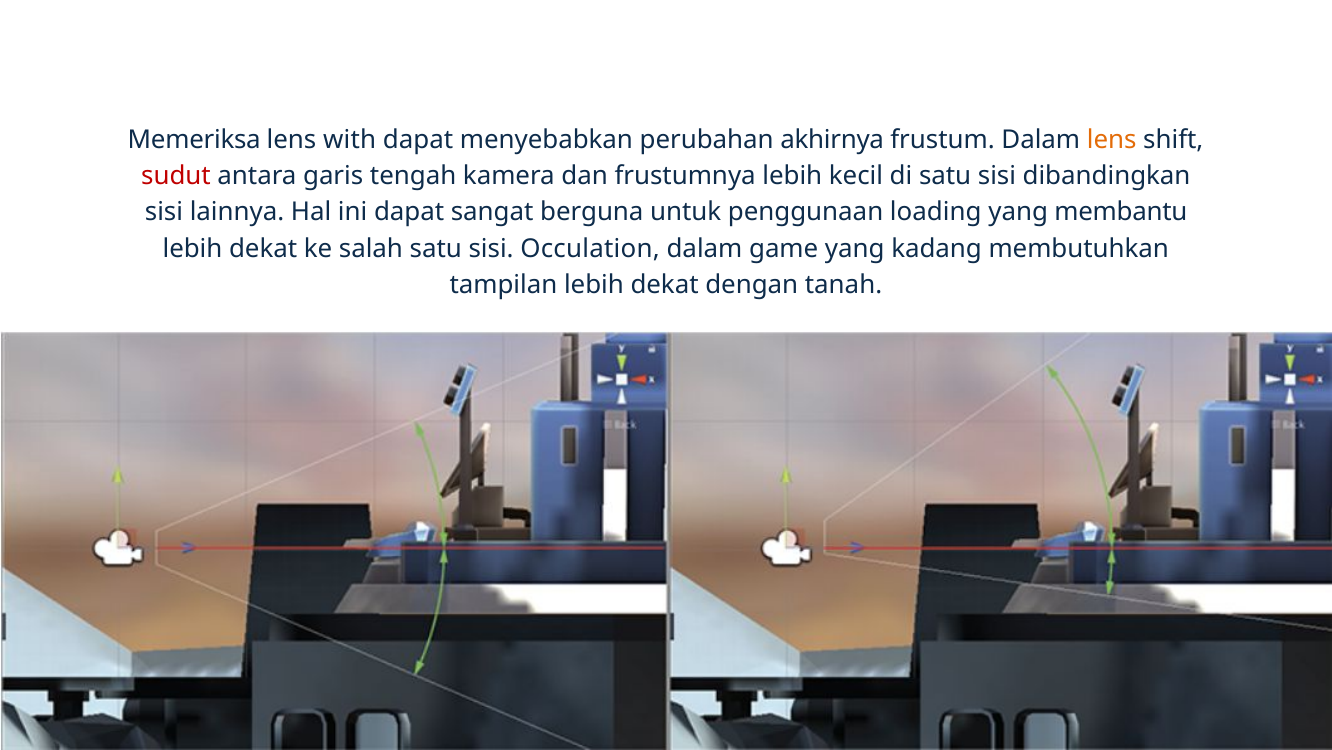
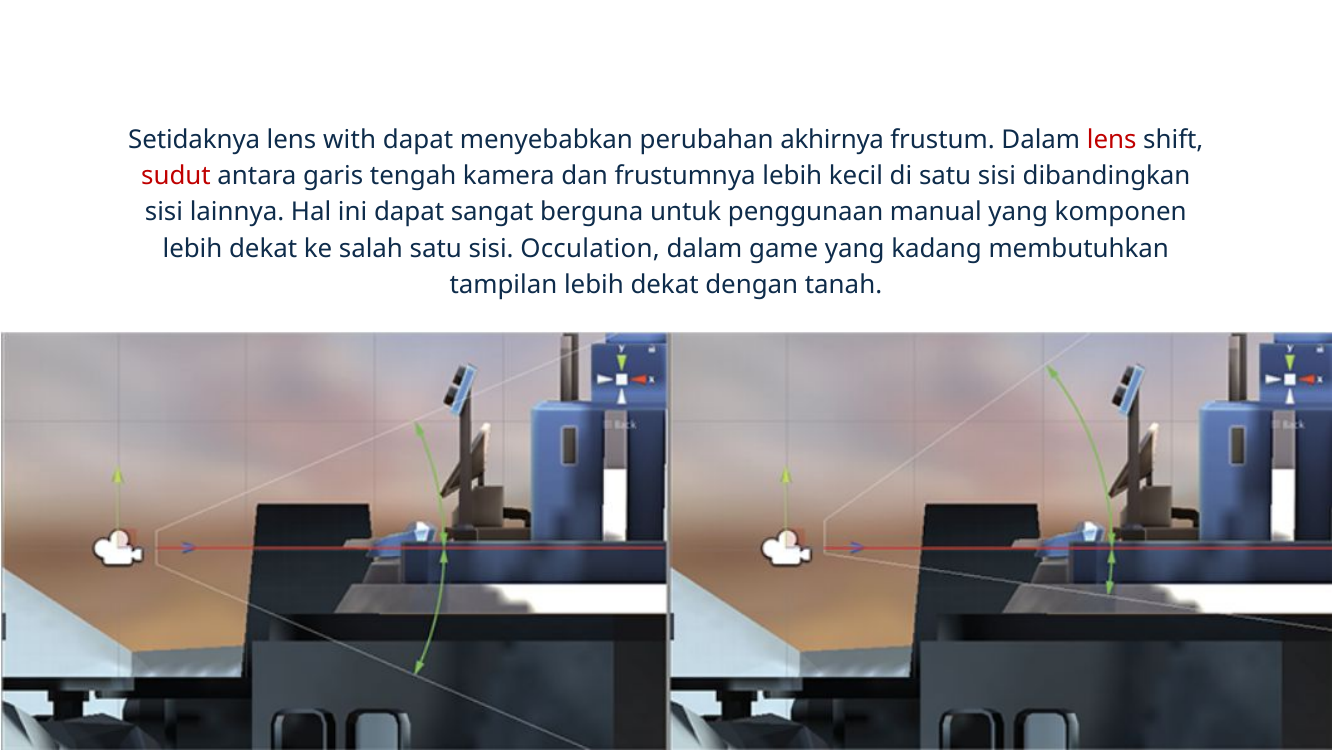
Memeriksa: Memeriksa -> Setidaknya (194, 140)
lens colour: orange -> red (1112, 140)
loading: loading -> manual (936, 212)
membantu: membantu -> komponen (1121, 212)
